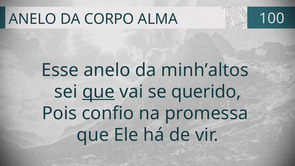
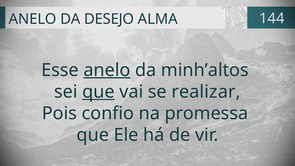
CORPO: CORPO -> DESEJO (109, 19)
100: 100 -> 144 (272, 18)
anelo underline: none -> present (107, 70)
querido: querido -> realizar (206, 92)
